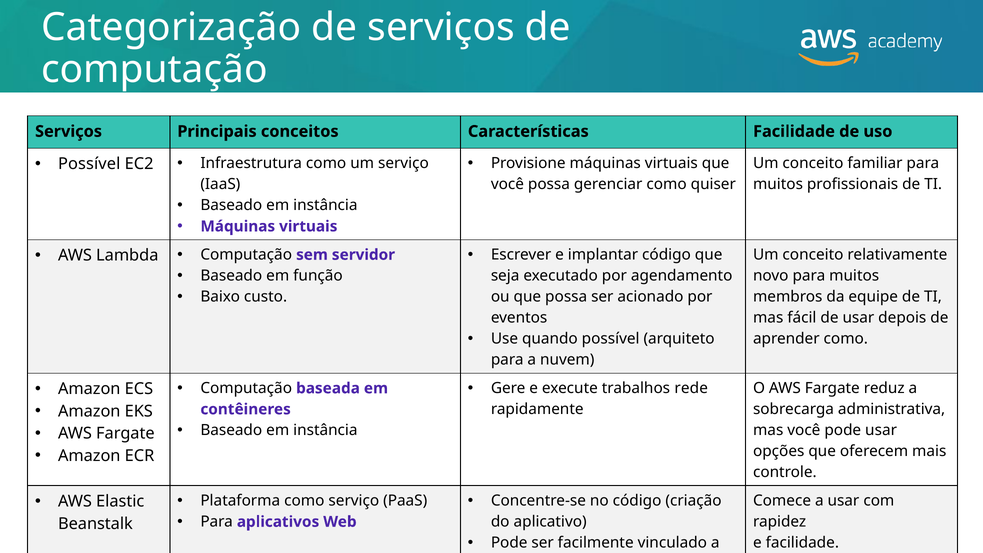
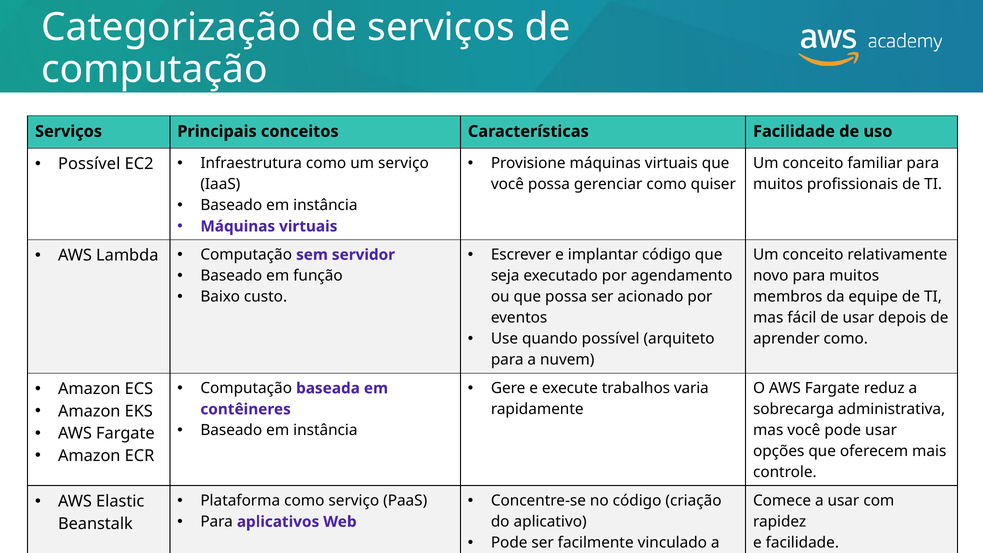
rede: rede -> varia (691, 388)
